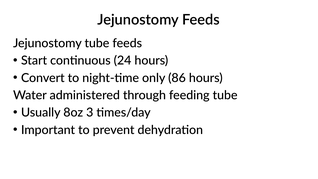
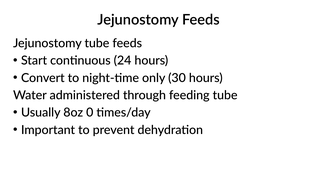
86: 86 -> 30 (177, 78)
3: 3 -> 0 (90, 113)
